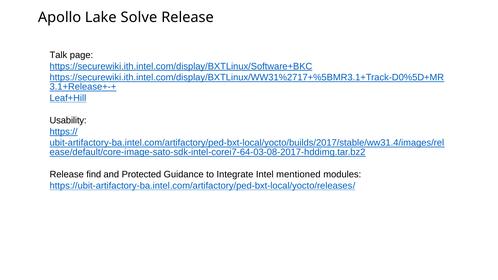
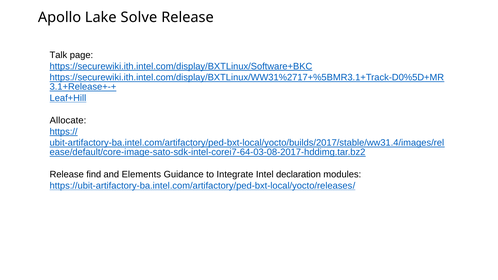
Usability: Usability -> Allocate (68, 120)
Protected: Protected -> Elements (141, 175)
mentioned: mentioned -> declaration (298, 175)
